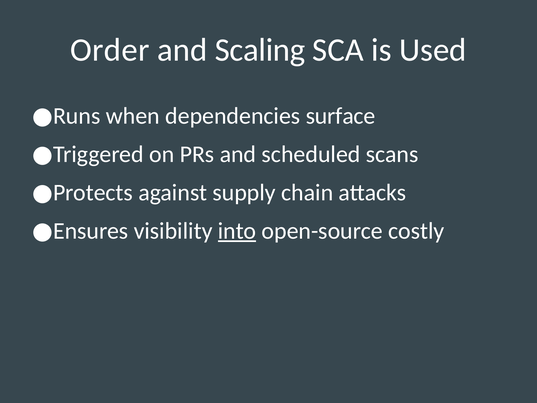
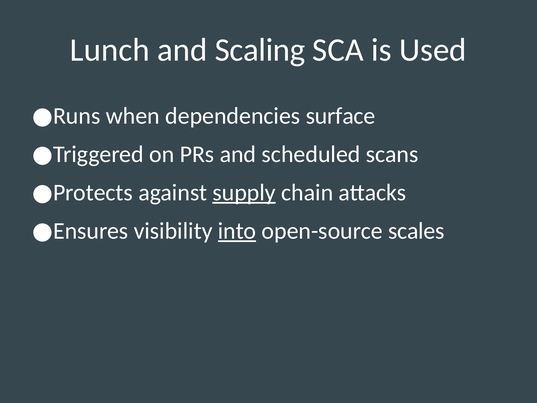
Order: Order -> Lunch (110, 50)
supply underline: none -> present (244, 192)
costly: costly -> scales (416, 231)
